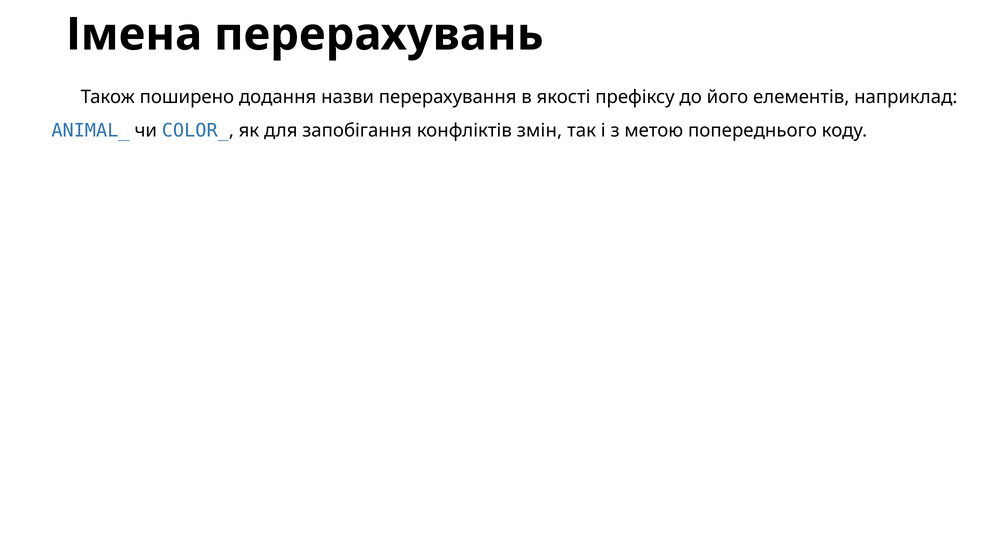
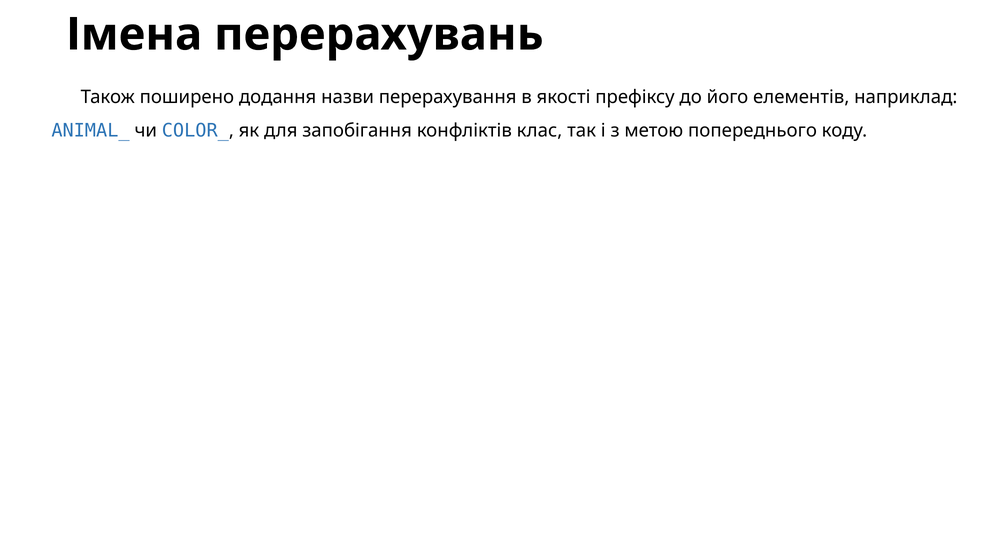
змін: змін -> клас (540, 131)
